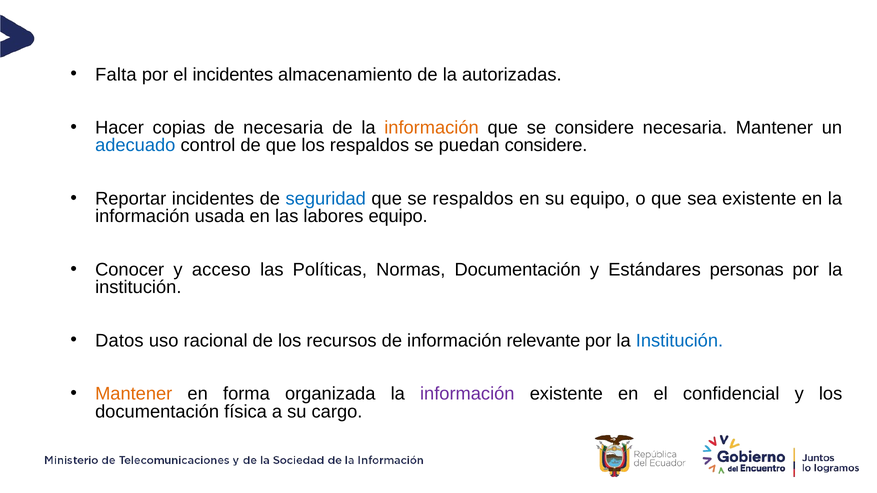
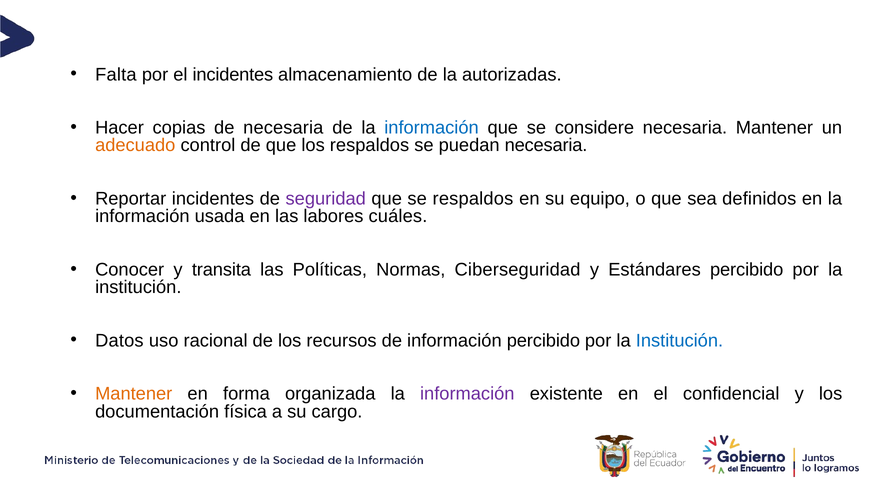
información colour: orange -> blue (432, 128)
adecuado colour: blue -> orange (135, 146)
puedan considere: considere -> necesaria (546, 146)
seguridad colour: blue -> purple (326, 199)
sea existente: existente -> definidos (759, 199)
labores equipo: equipo -> cuáles (398, 216)
acceso: acceso -> transita (221, 270)
Normas Documentación: Documentación -> Ciberseguridad (518, 270)
Estándares personas: personas -> percibido (747, 270)
información relevante: relevante -> percibido (543, 341)
